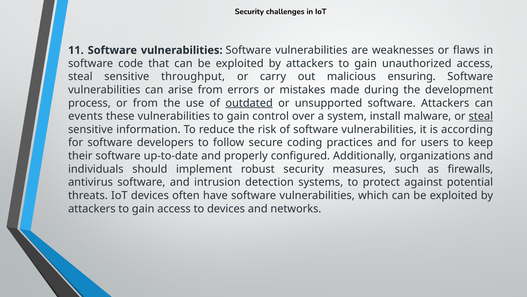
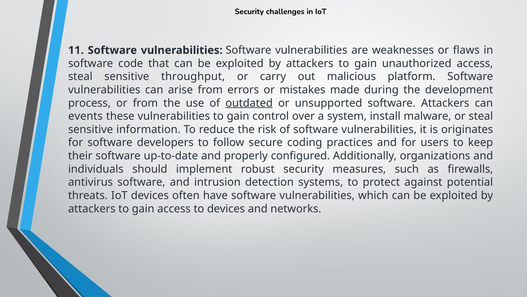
ensuring: ensuring -> platform (412, 77)
steal underline: present -> none (481, 116)
according: according -> originates (467, 129)
